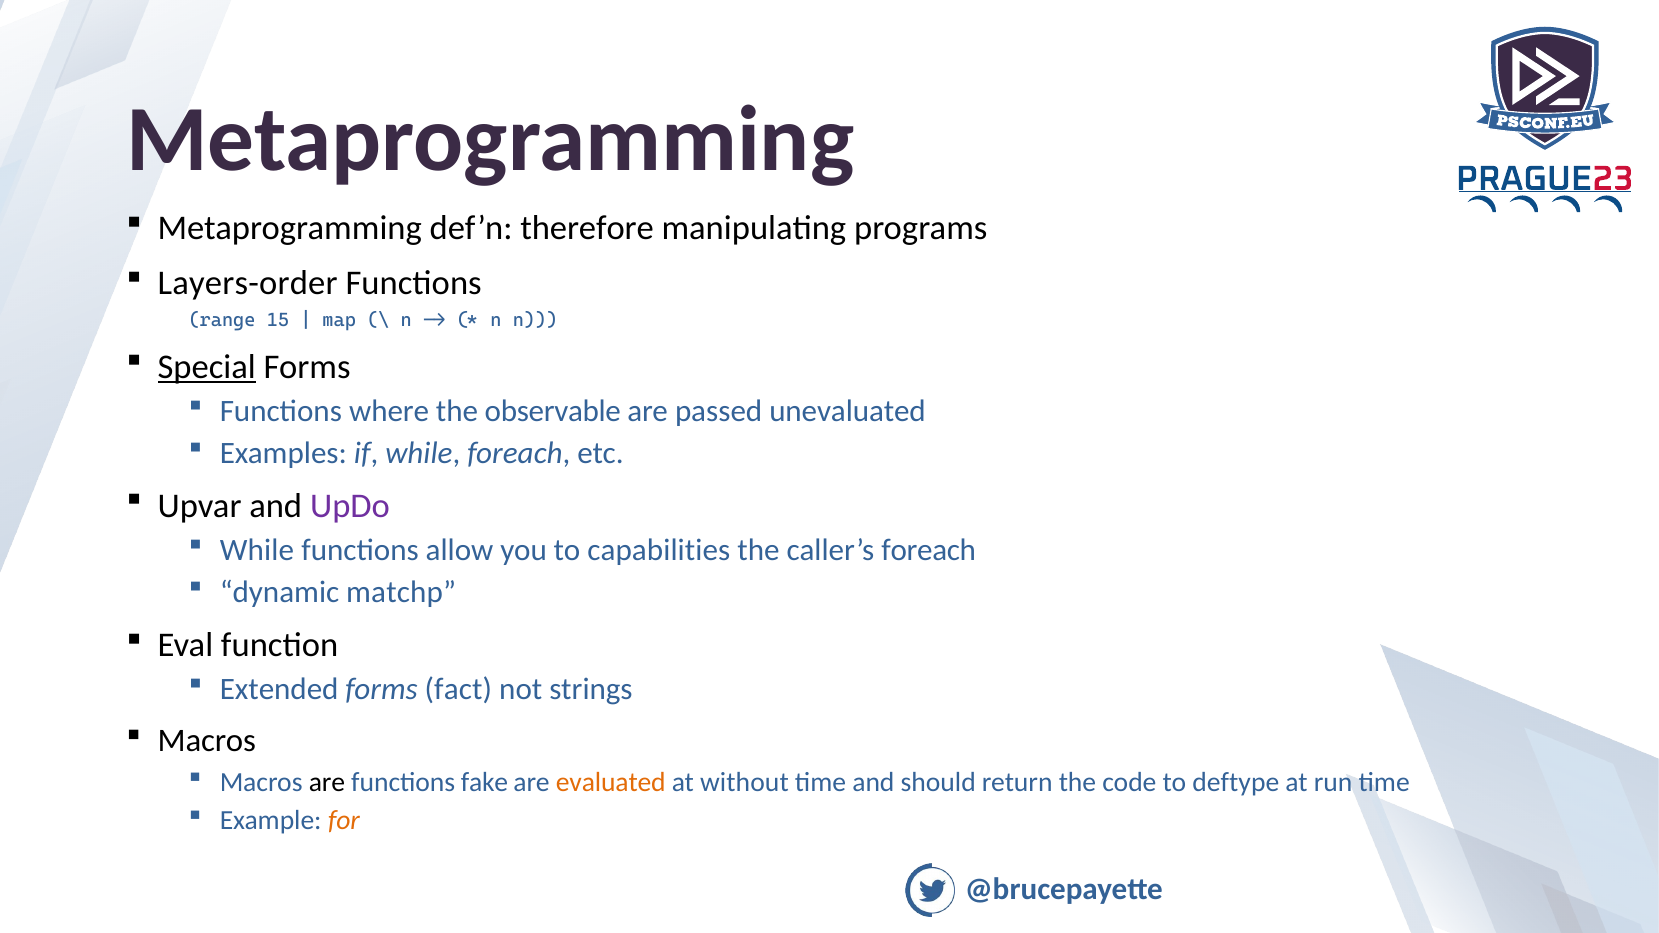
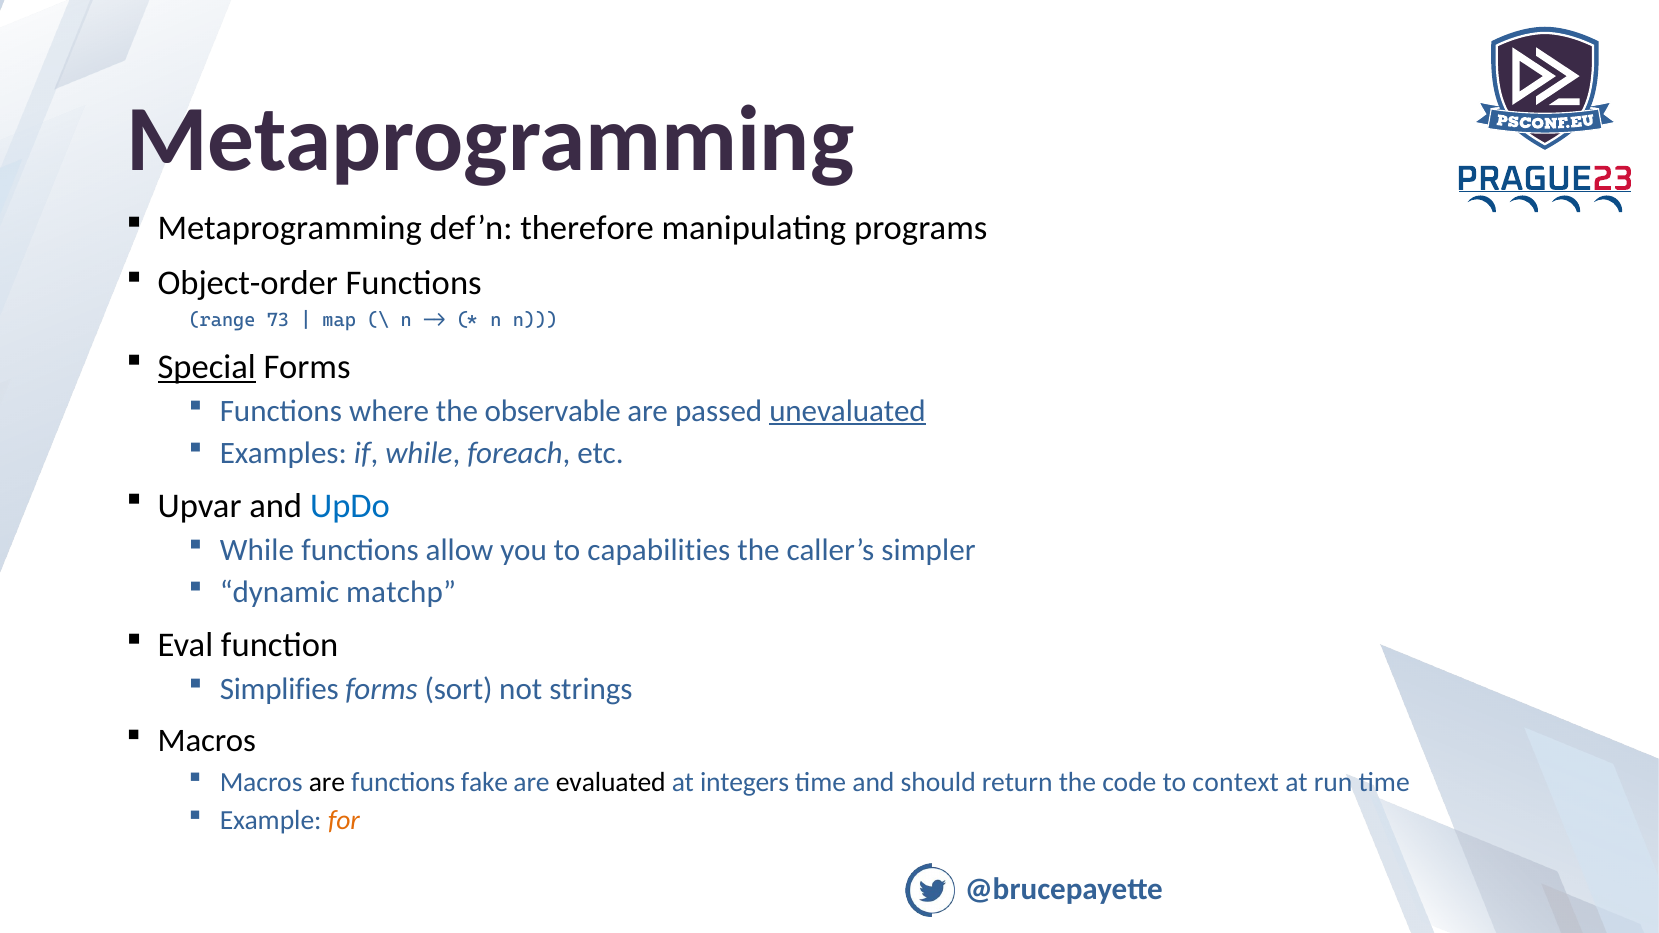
Layers-order: Layers-order -> Object-order (248, 283)
15: 15 -> 73 (278, 321)
unevaluated underline: none -> present (848, 411)
UpDo colour: purple -> blue (350, 506)
caller’s foreach: foreach -> simpler (928, 550)
Extended: Extended -> Simplifies (279, 689)
fact: fact -> sort (459, 689)
evaluated colour: orange -> black (611, 782)
without: without -> integers (745, 782)
deftype: deftype -> context (1236, 782)
